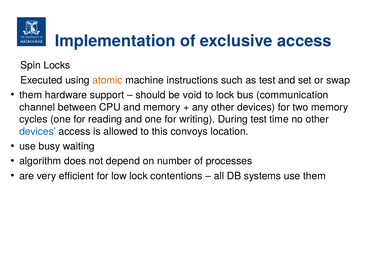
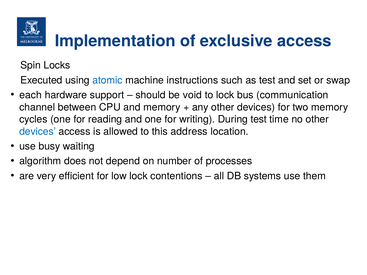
atomic colour: orange -> blue (107, 80)
them: them -> each (31, 95)
convoys: convoys -> address (189, 132)
